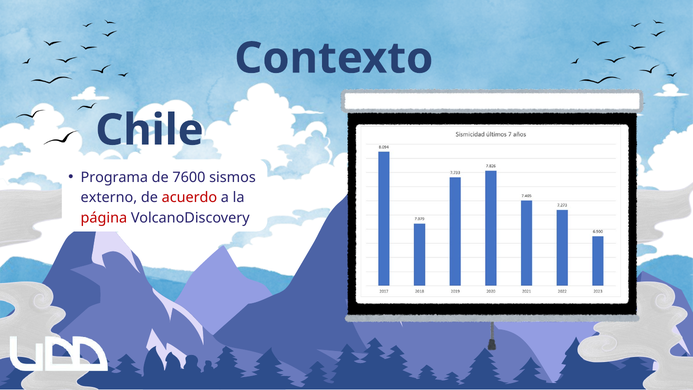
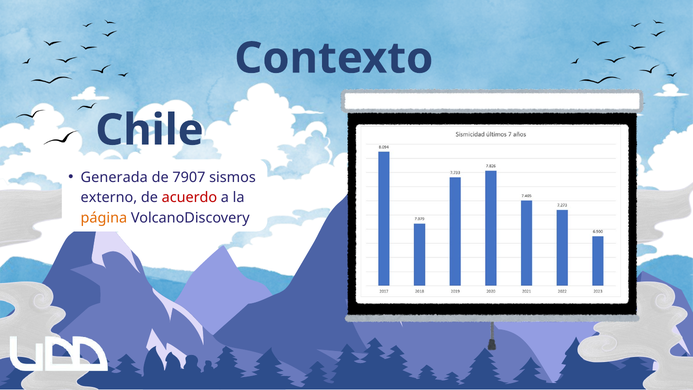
Programa: Programa -> Generada (114, 177)
7600: 7600 -> 7907 (189, 177)
página colour: red -> orange (104, 218)
